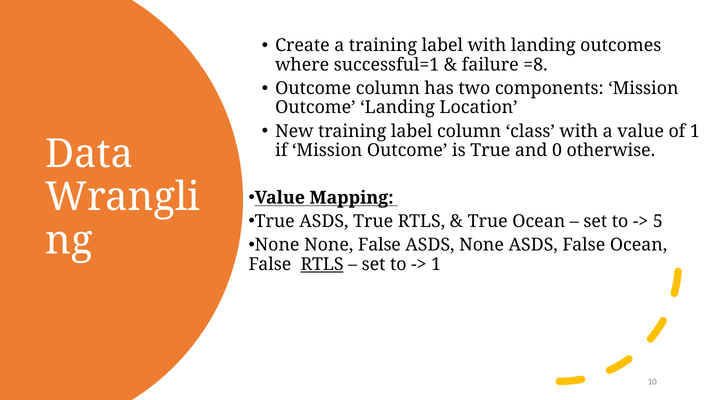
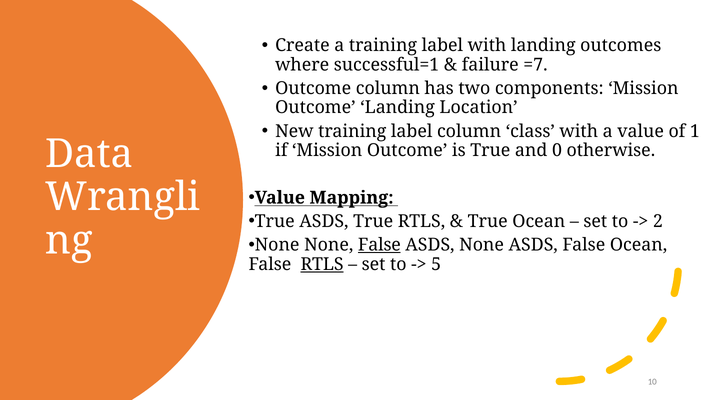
=8: =8 -> =7 (535, 65)
5: 5 -> 2 (658, 221)
False underline: none -> present (379, 245)
1: 1 -> 5 (436, 264)
